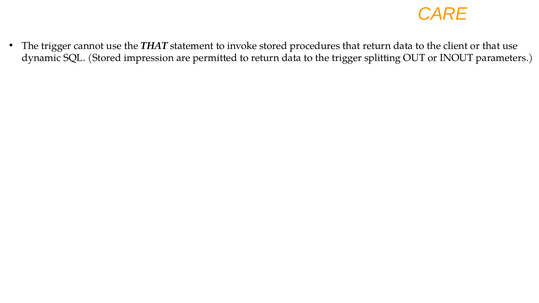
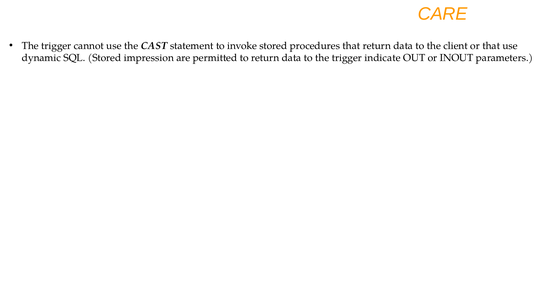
the THAT: THAT -> CAST (154, 46)
splitting: splitting -> indicate (383, 58)
